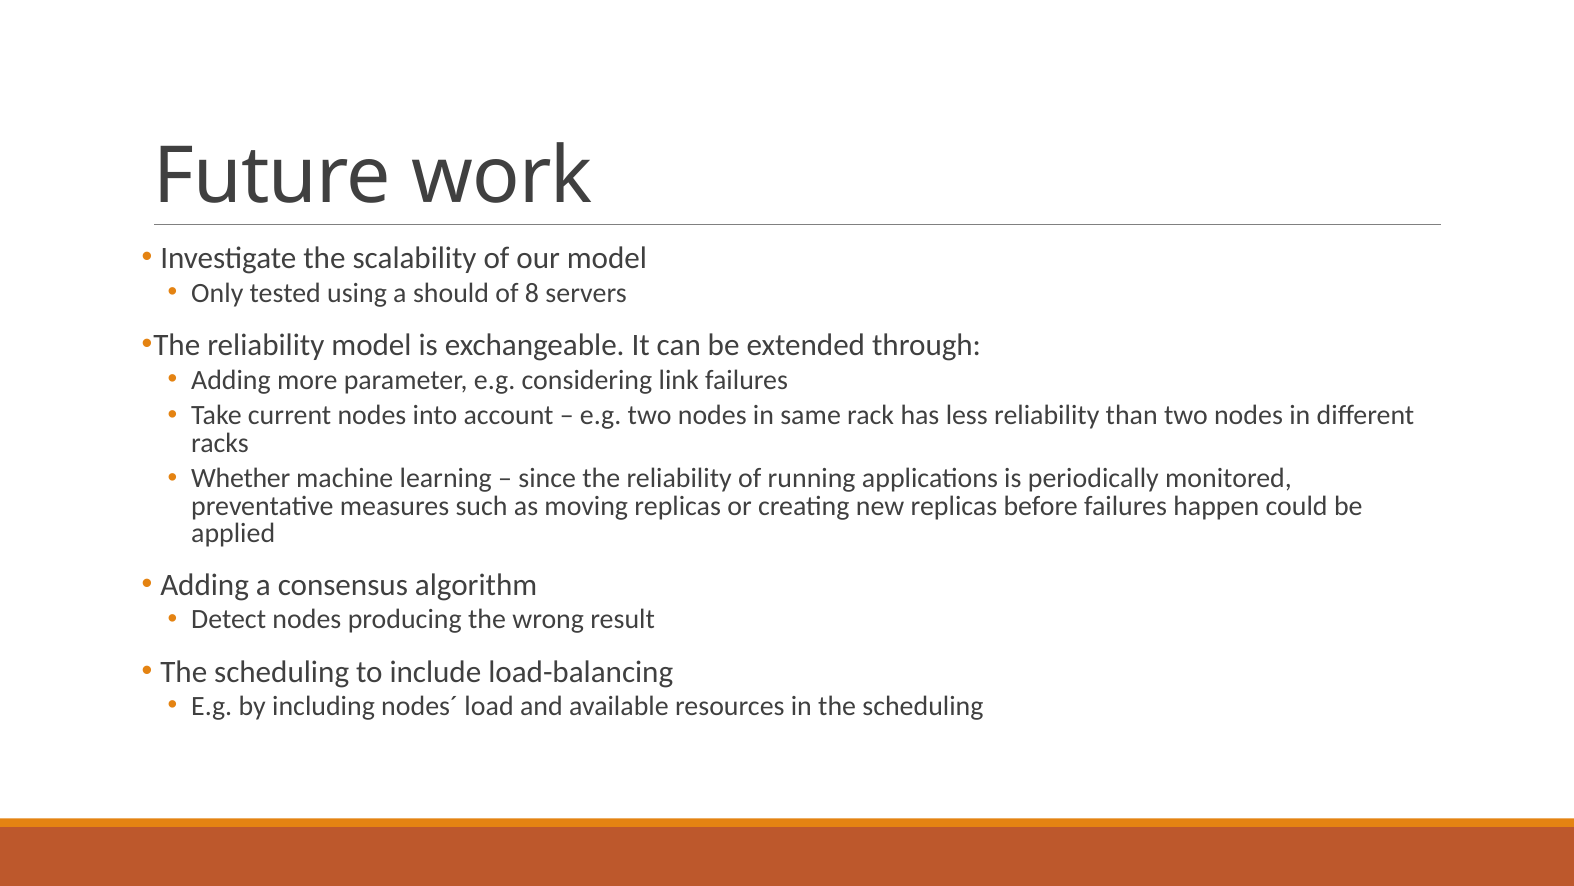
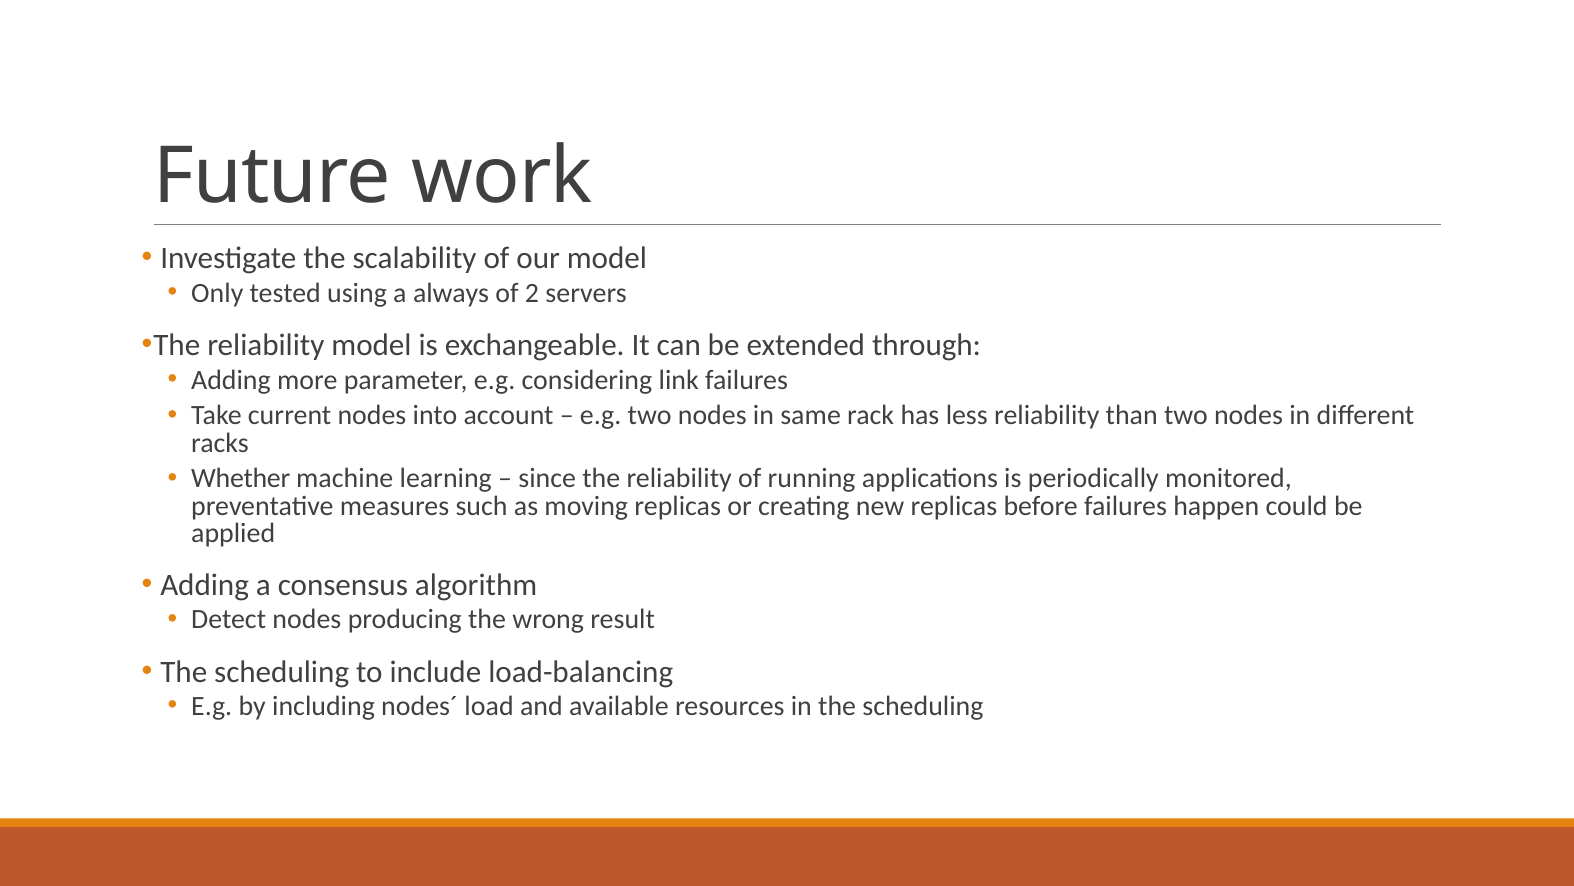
should: should -> always (451, 293)
8: 8 -> 2 (532, 293)
